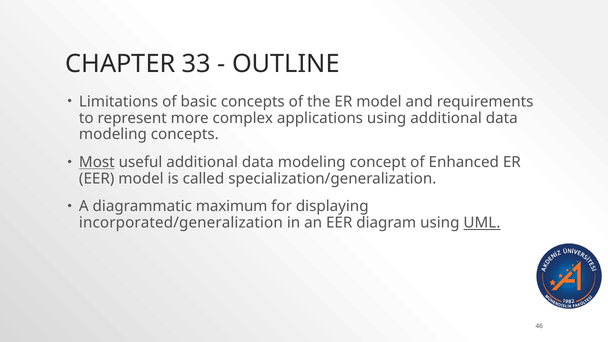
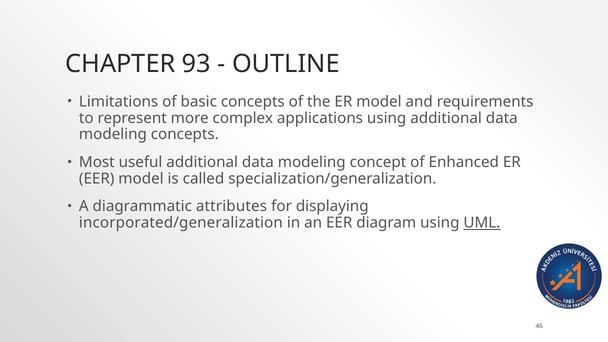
33: 33 -> 93 (196, 64)
Most underline: present -> none (97, 162)
maximum: maximum -> attributes (231, 207)
